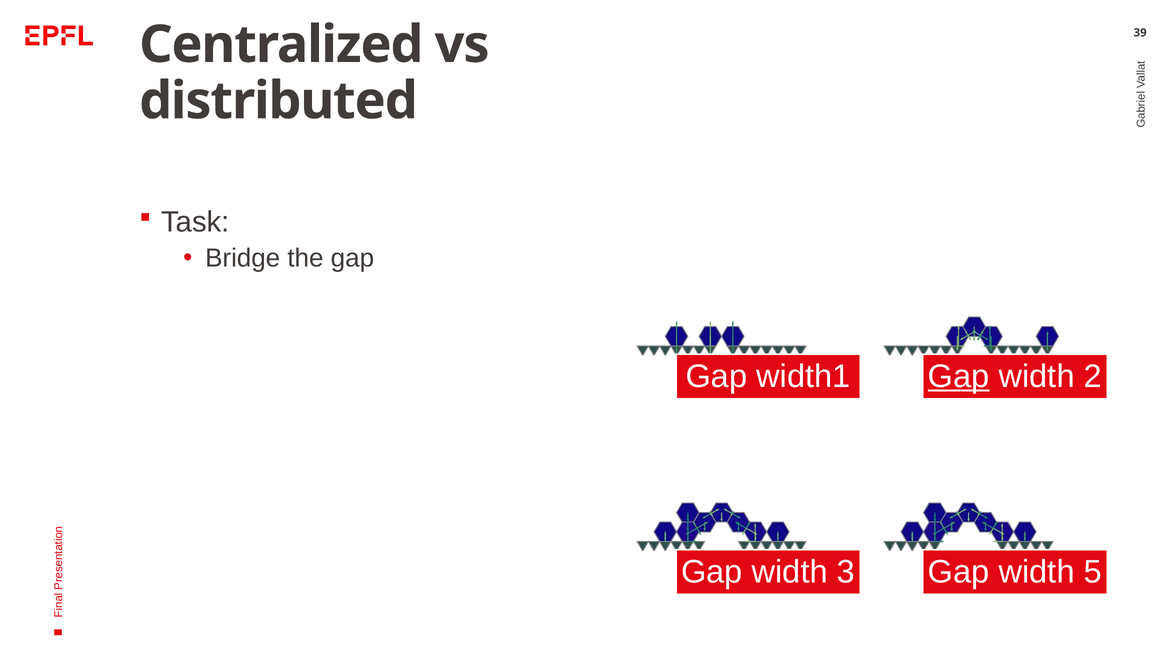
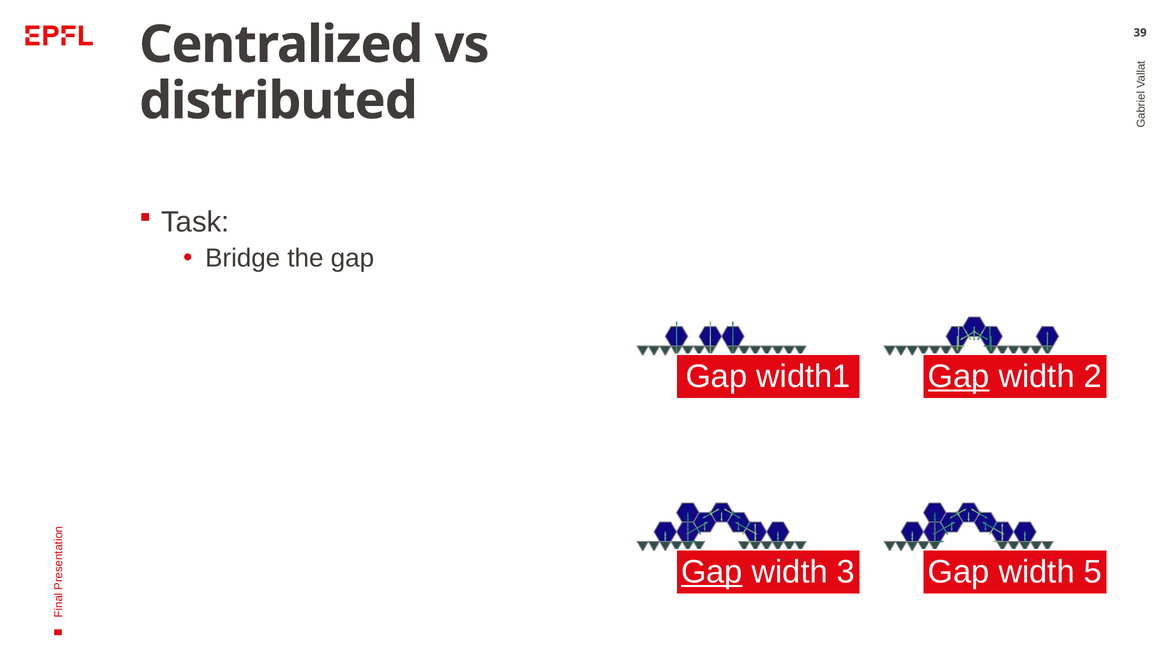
Gap underline: none -> present (712, 572)
